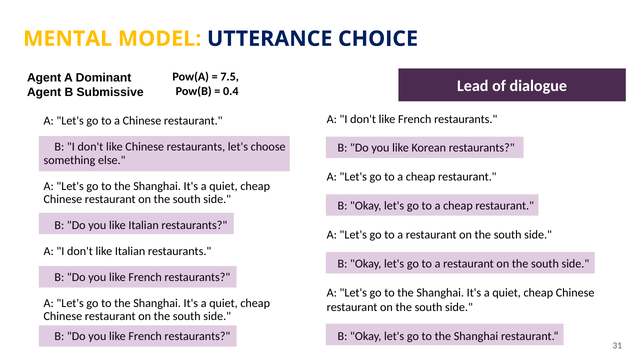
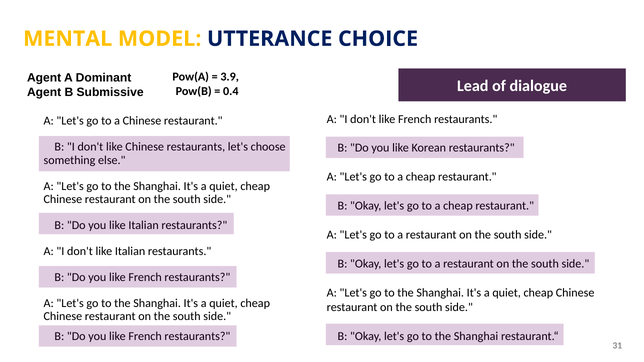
7.5: 7.5 -> 3.9 (230, 77)
